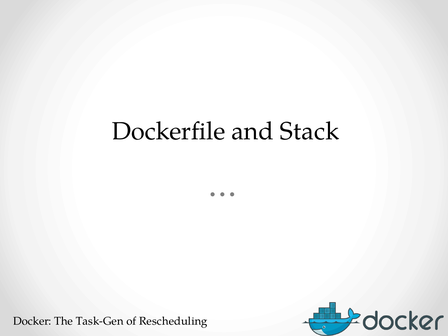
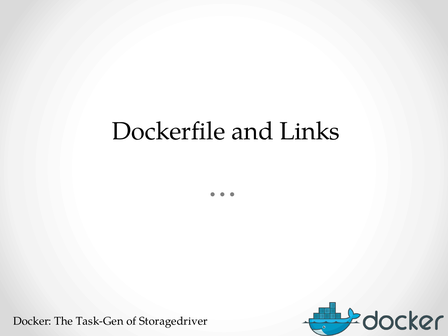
Stack: Stack -> Links (310, 131)
Rescheduling: Rescheduling -> Storagedriver (173, 321)
